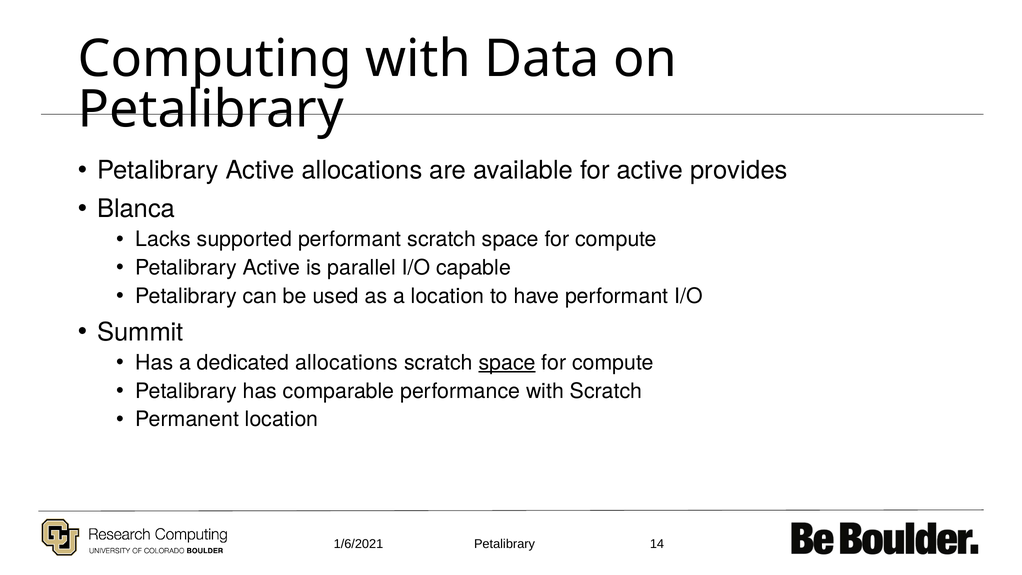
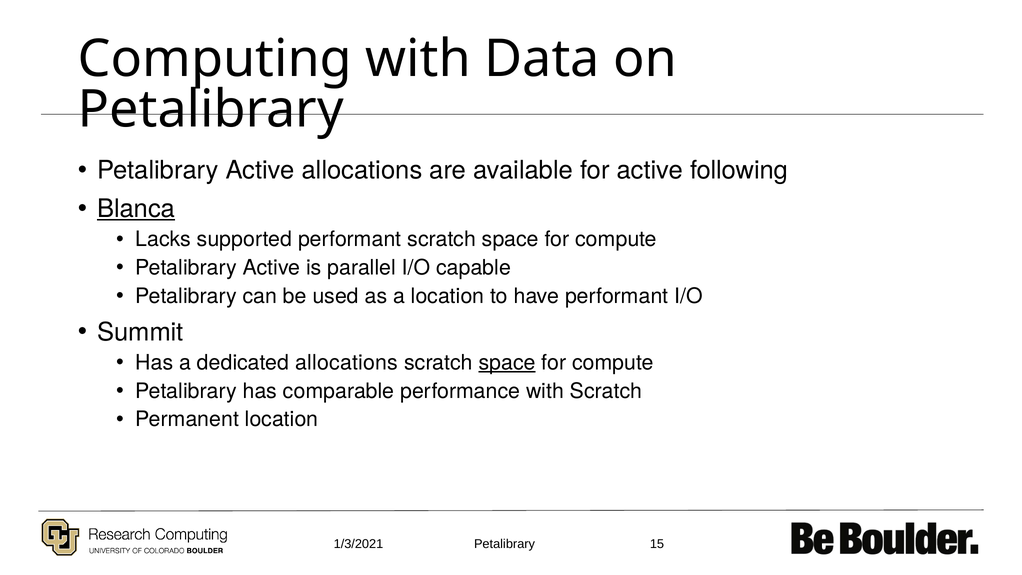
provides: provides -> following (739, 171)
Blanca underline: none -> present (136, 209)
1/6/2021: 1/6/2021 -> 1/3/2021 (358, 544)
14: 14 -> 15 (657, 544)
